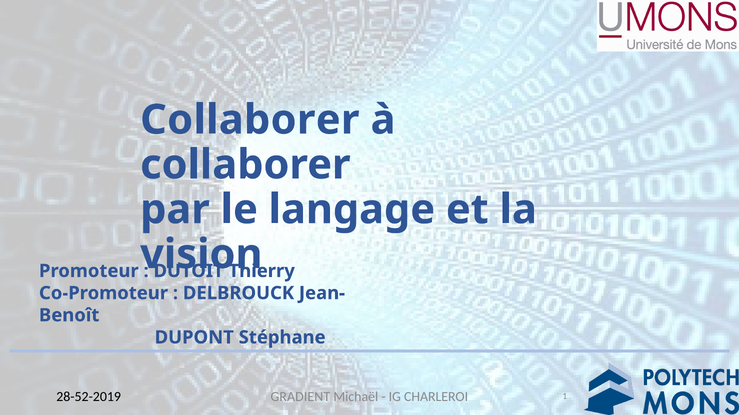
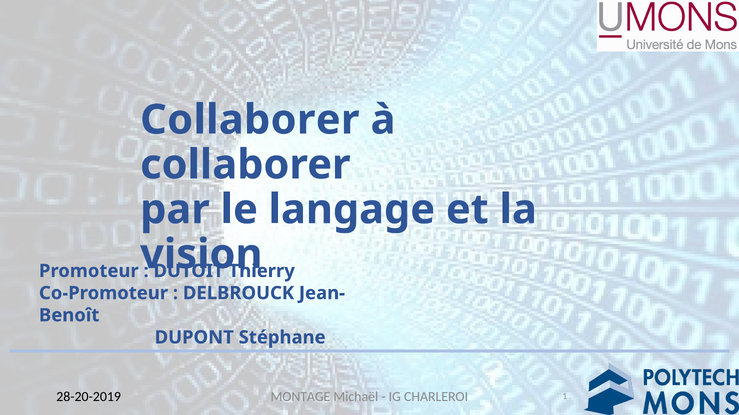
GRADIENT: GRADIENT -> MONTAGE (300, 397)
28-52-2019: 28-52-2019 -> 28-20-2019 (89, 397)
